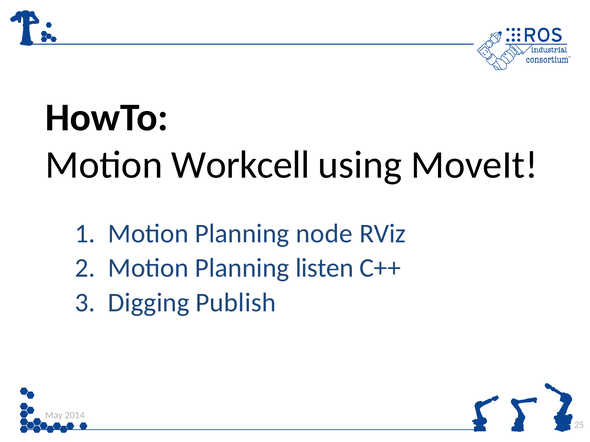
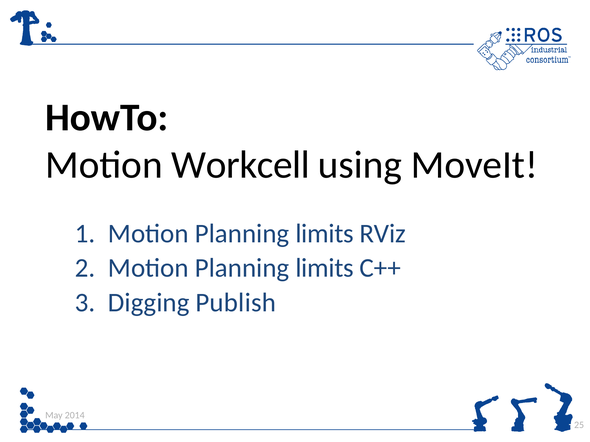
node: node -> limits (325, 234)
listen: listen -> limits (325, 268)
